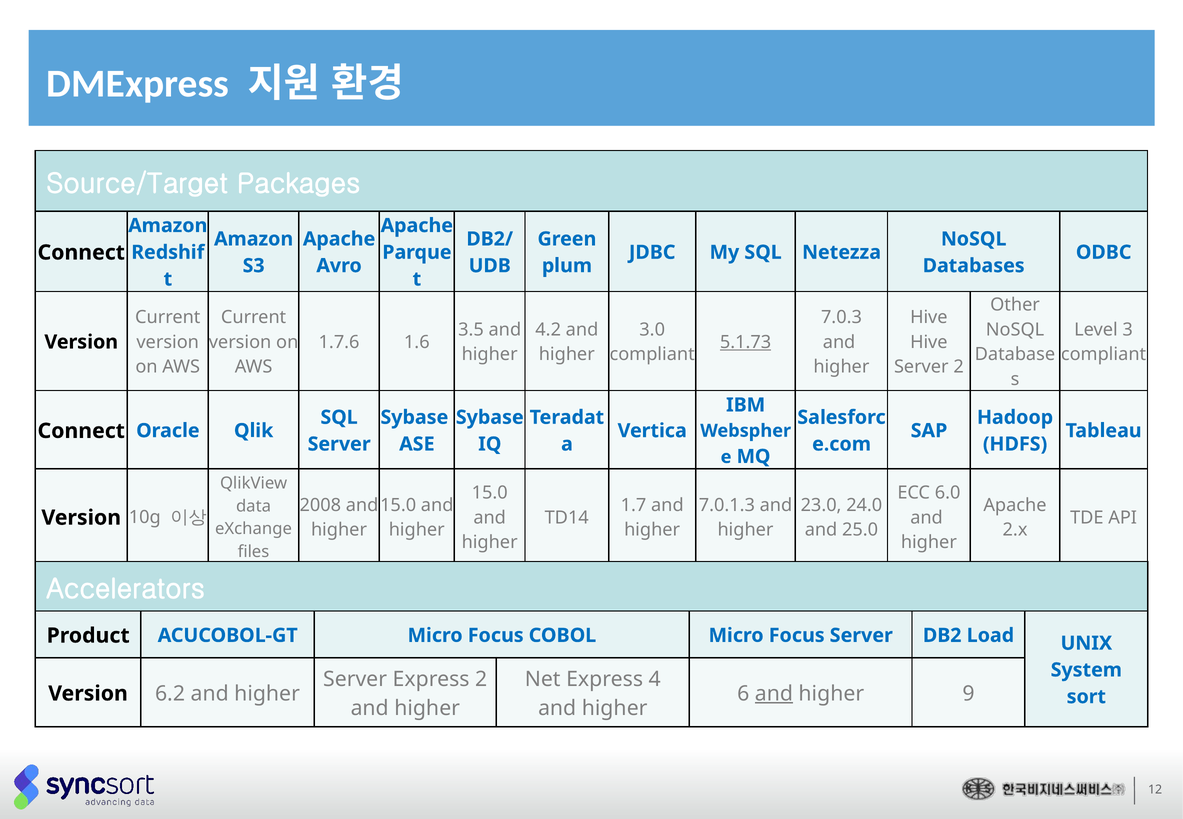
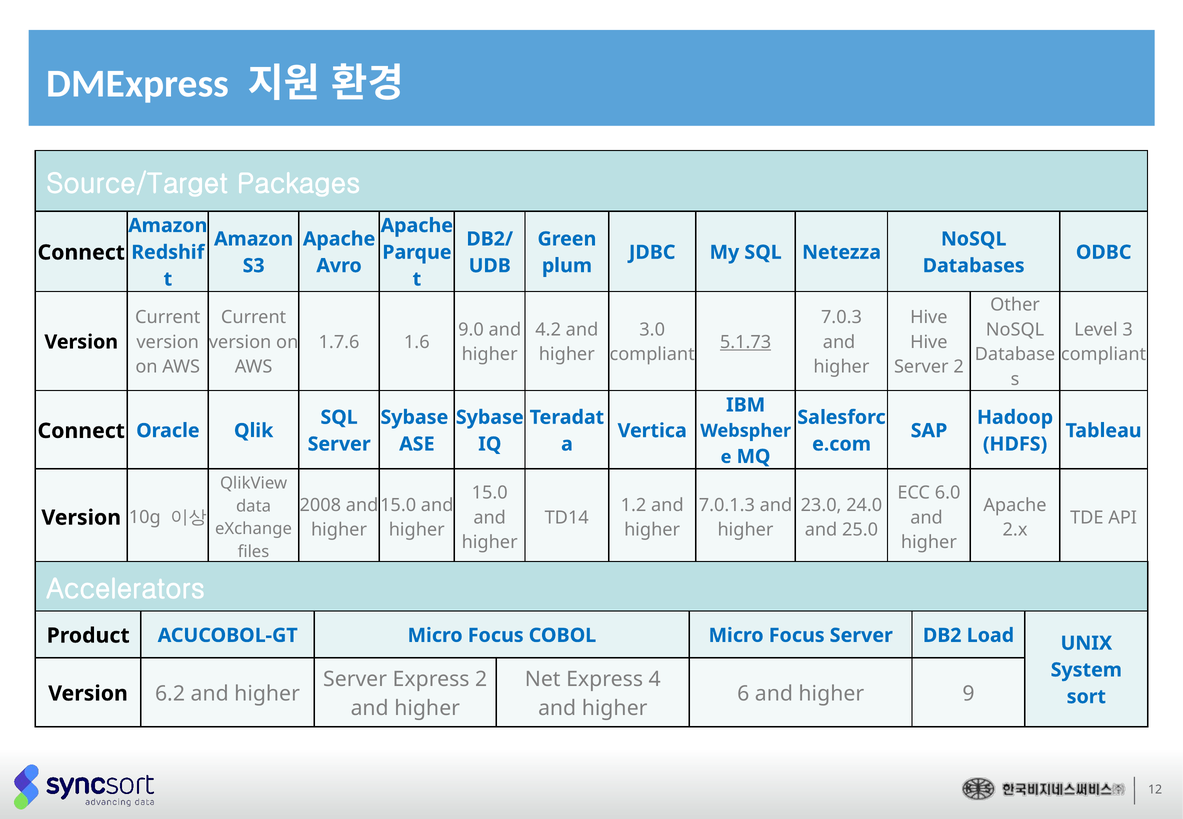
3.5: 3.5 -> 9.0 (471, 330)
1.7: 1.7 -> 1.2 (634, 505)
and underline: present -> none (774, 694)
